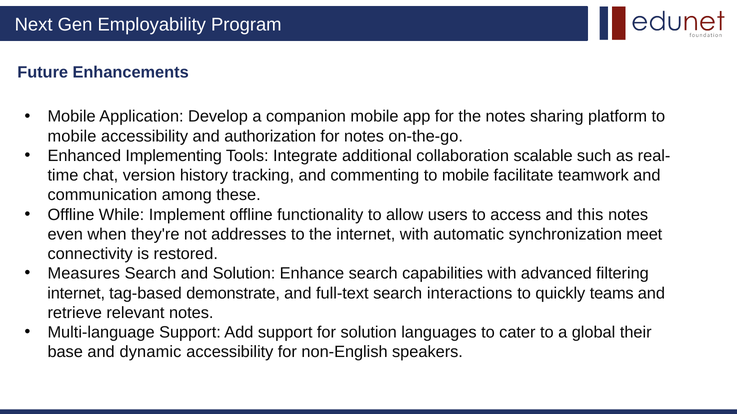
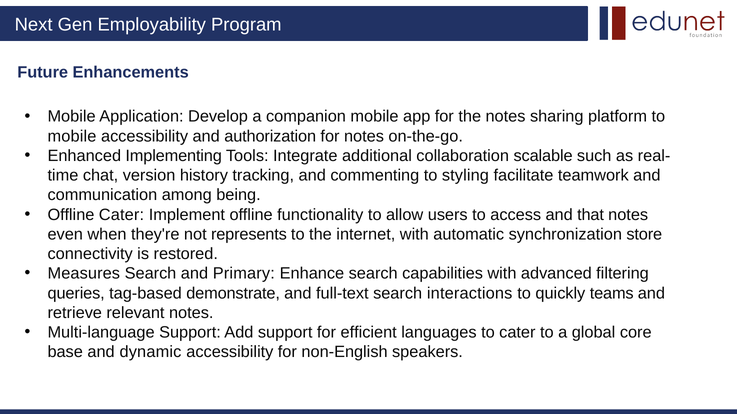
commenting to mobile: mobile -> styling (465, 176)
these: these -> being (238, 195)
Offline While: While -> Cater (121, 215)
this: this -> that (591, 215)
addresses: addresses -> represents (249, 235)
meet: meet -> store (644, 235)
and Solution: Solution -> Primary (244, 274)
internet: internet -> queries (76, 294)
for solution: solution -> efficient (369, 333)
their: their -> core (636, 333)
